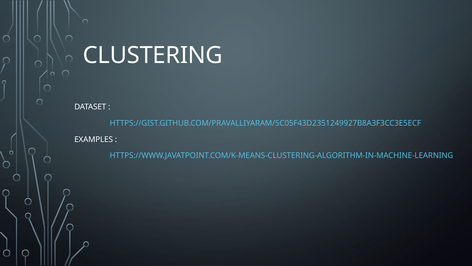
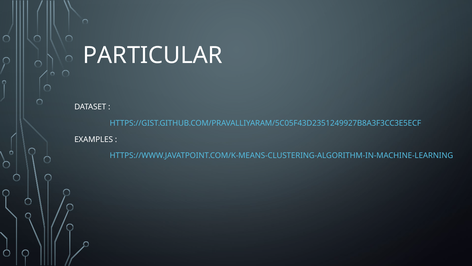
CLUSTERING: CLUSTERING -> PARTICULAR (153, 55)
